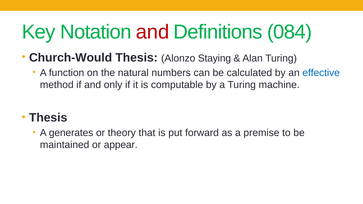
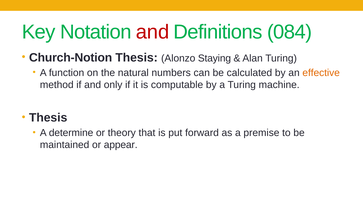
Church-Would: Church-Would -> Church-Notion (71, 58)
effective colour: blue -> orange (321, 73)
generates: generates -> determine (71, 133)
